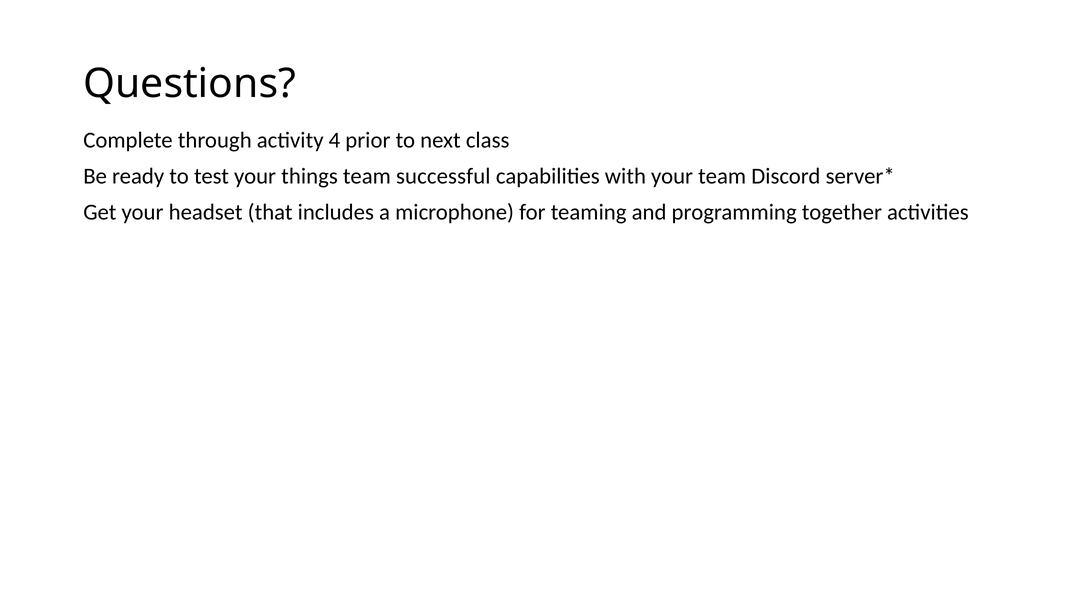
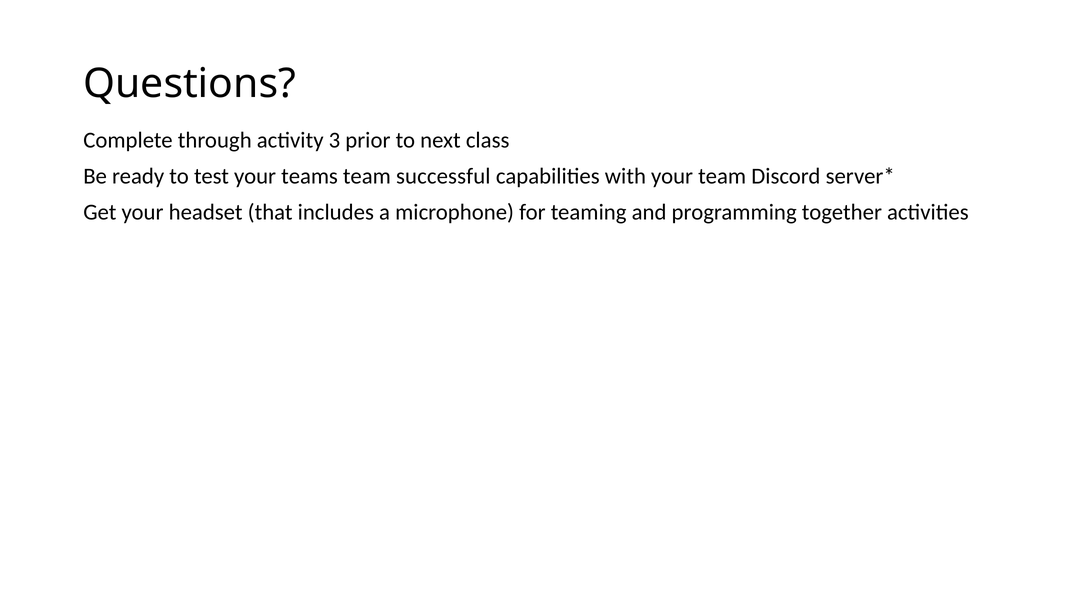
4: 4 -> 3 (334, 140)
things: things -> teams (310, 176)
